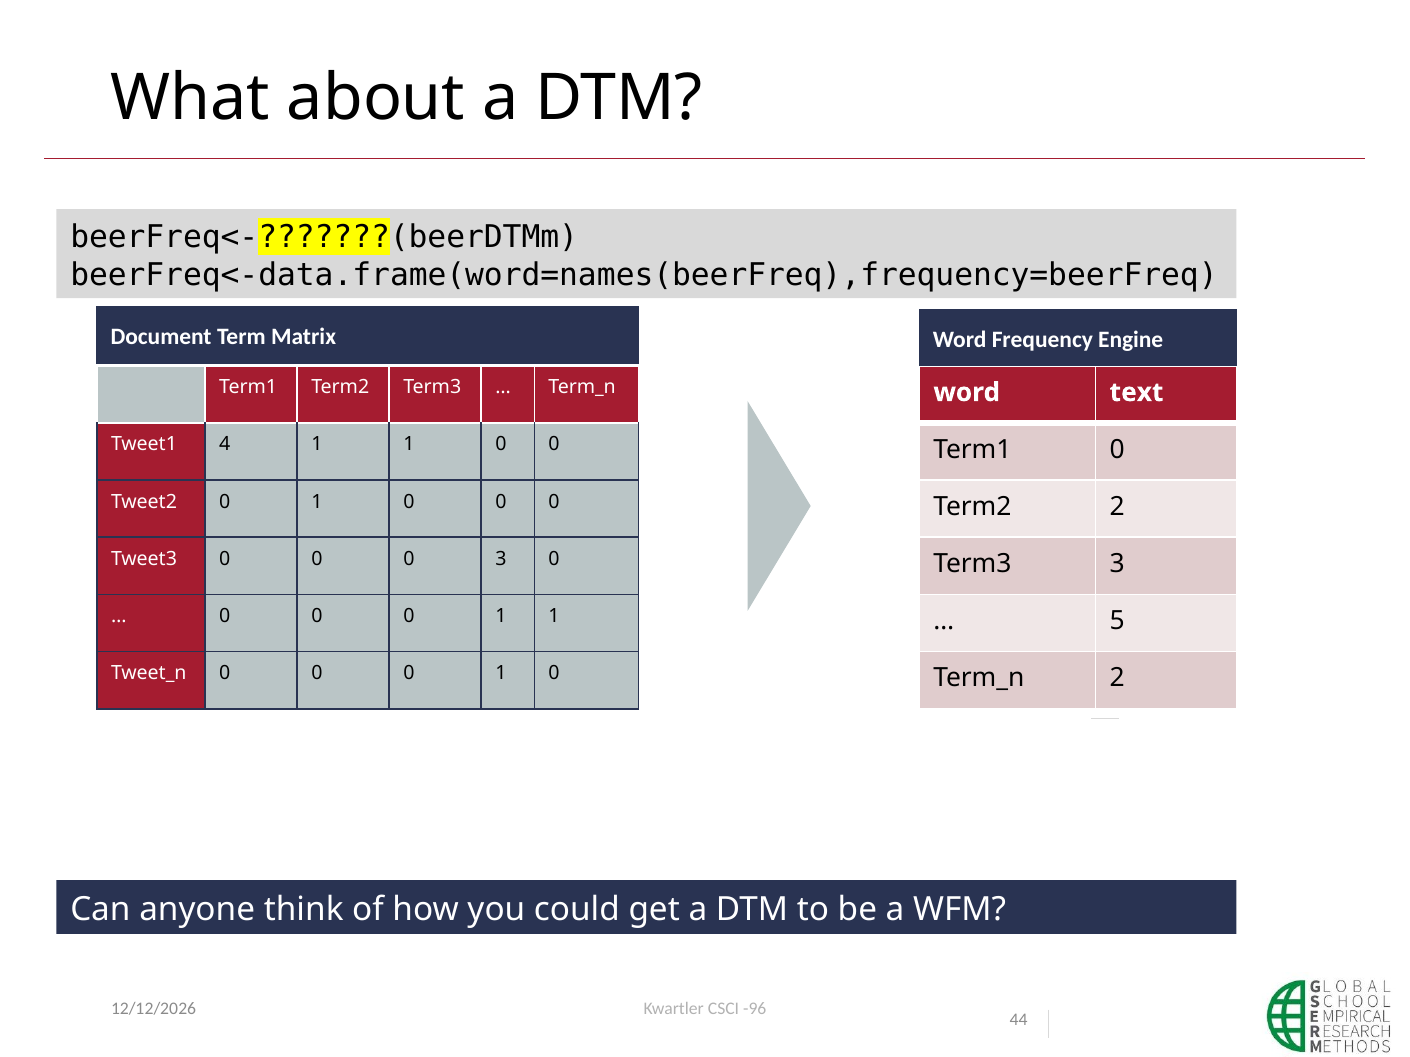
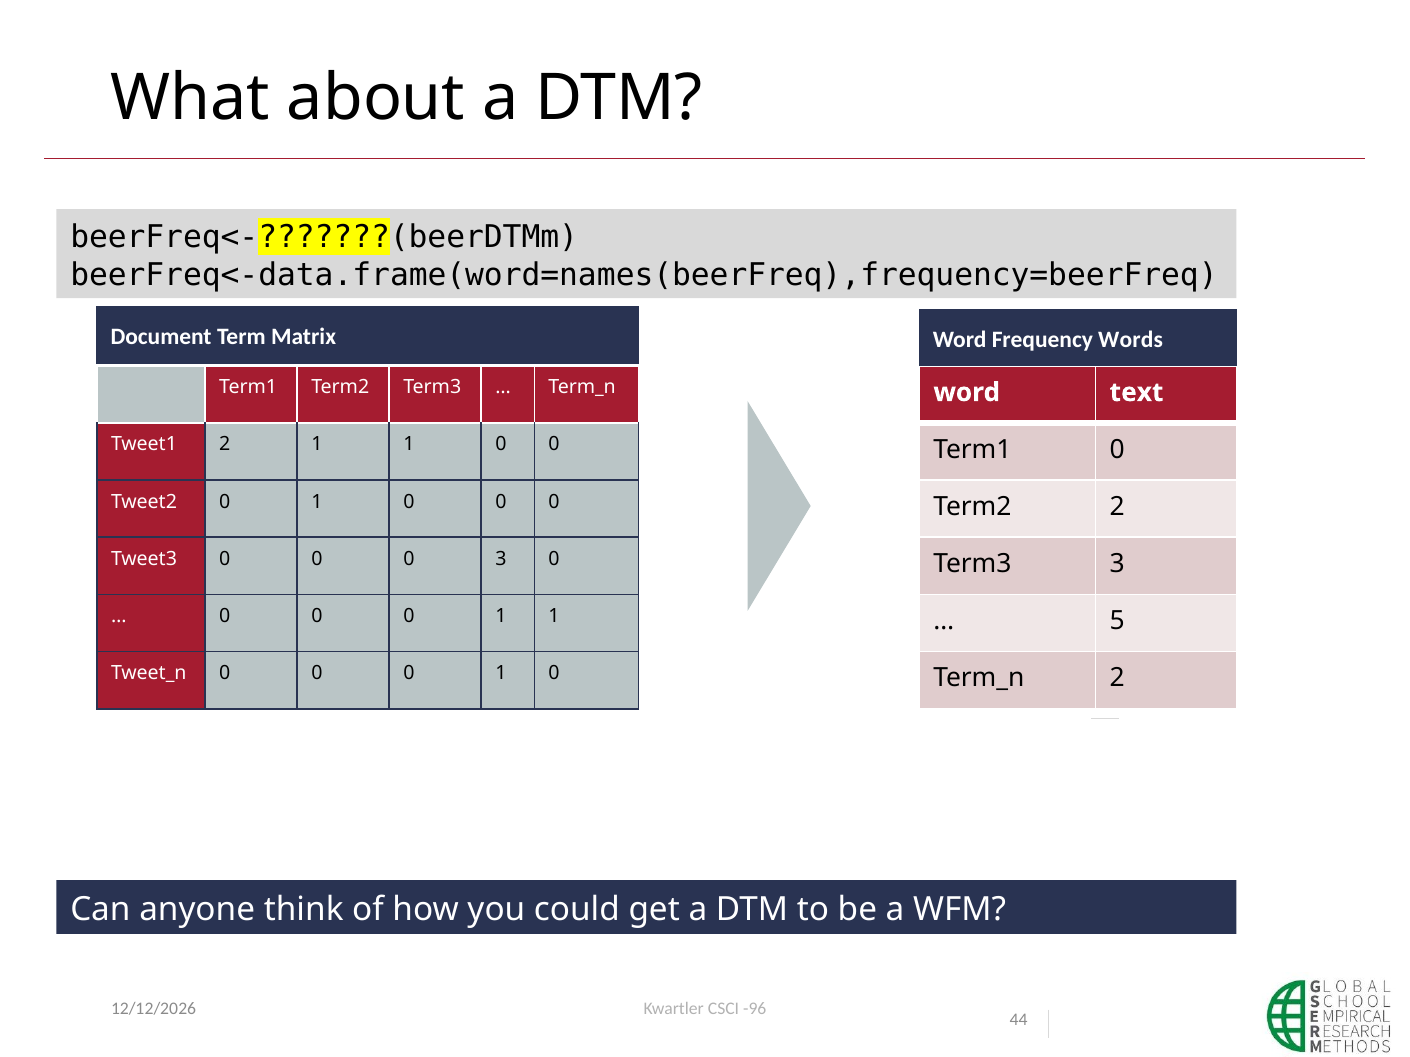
Engine: Engine -> Words (1131, 339)
Tweet1 4: 4 -> 2 (225, 445)
